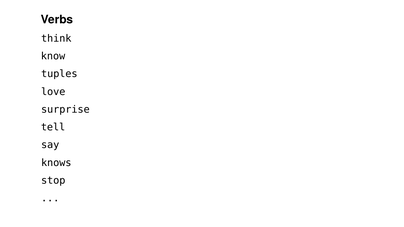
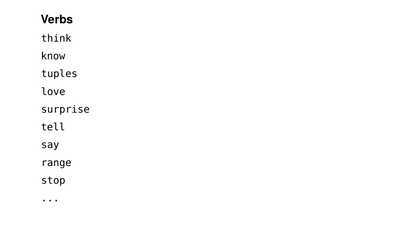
knows: knows -> range (56, 163)
